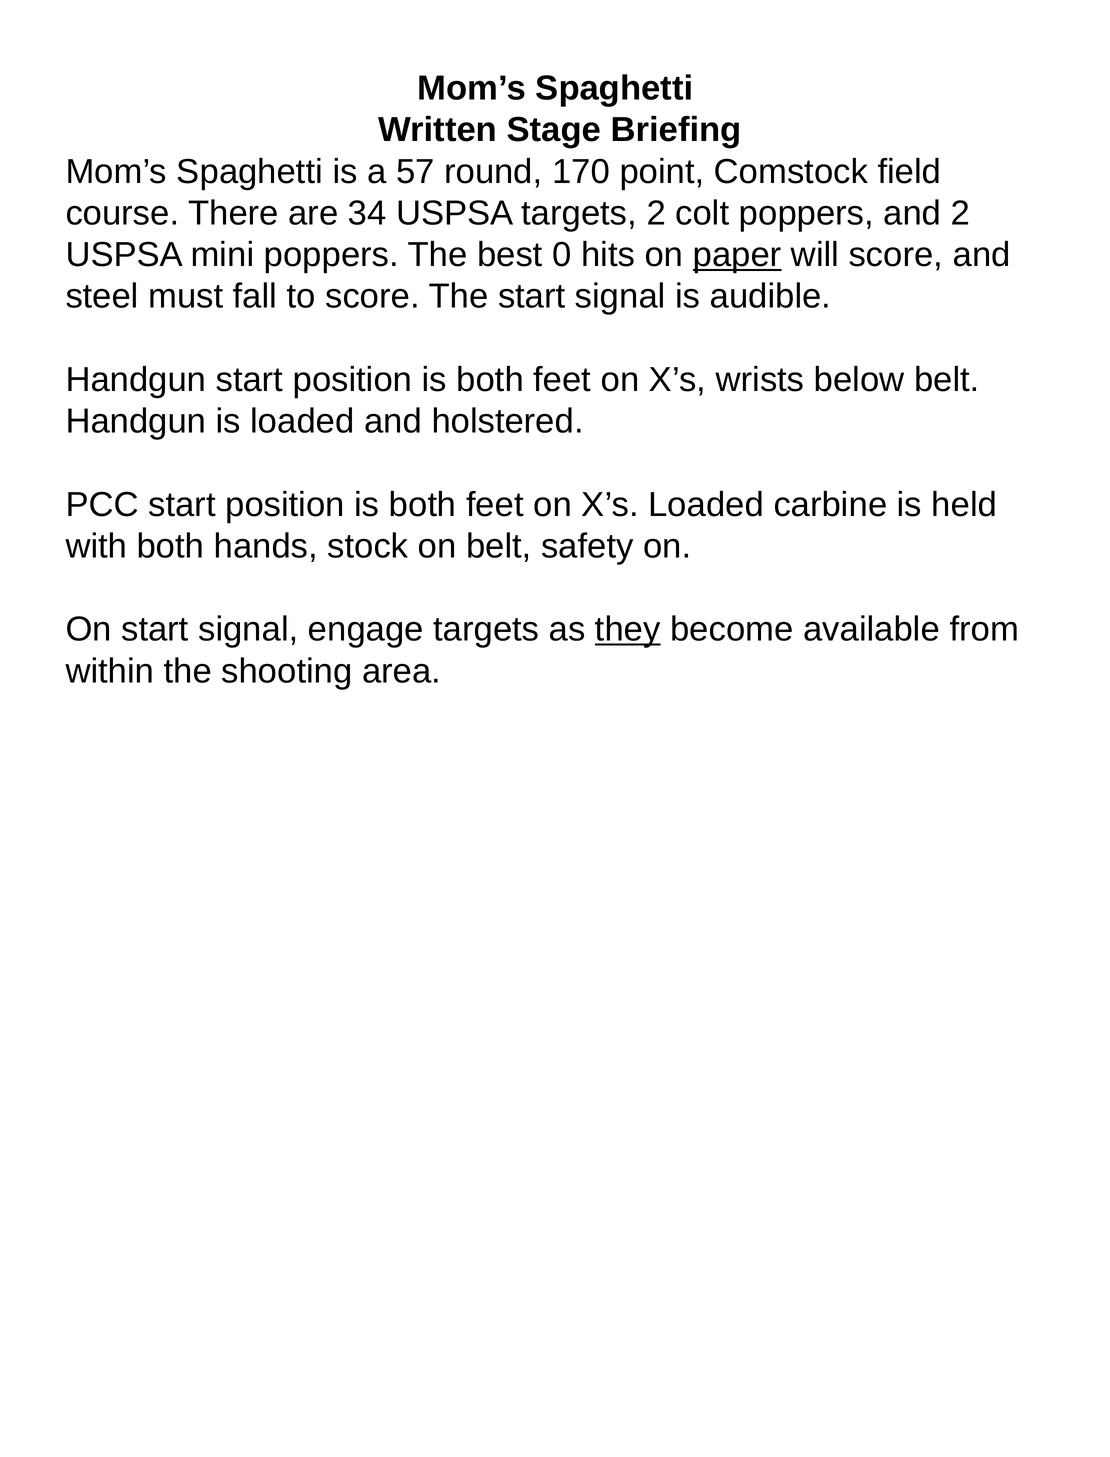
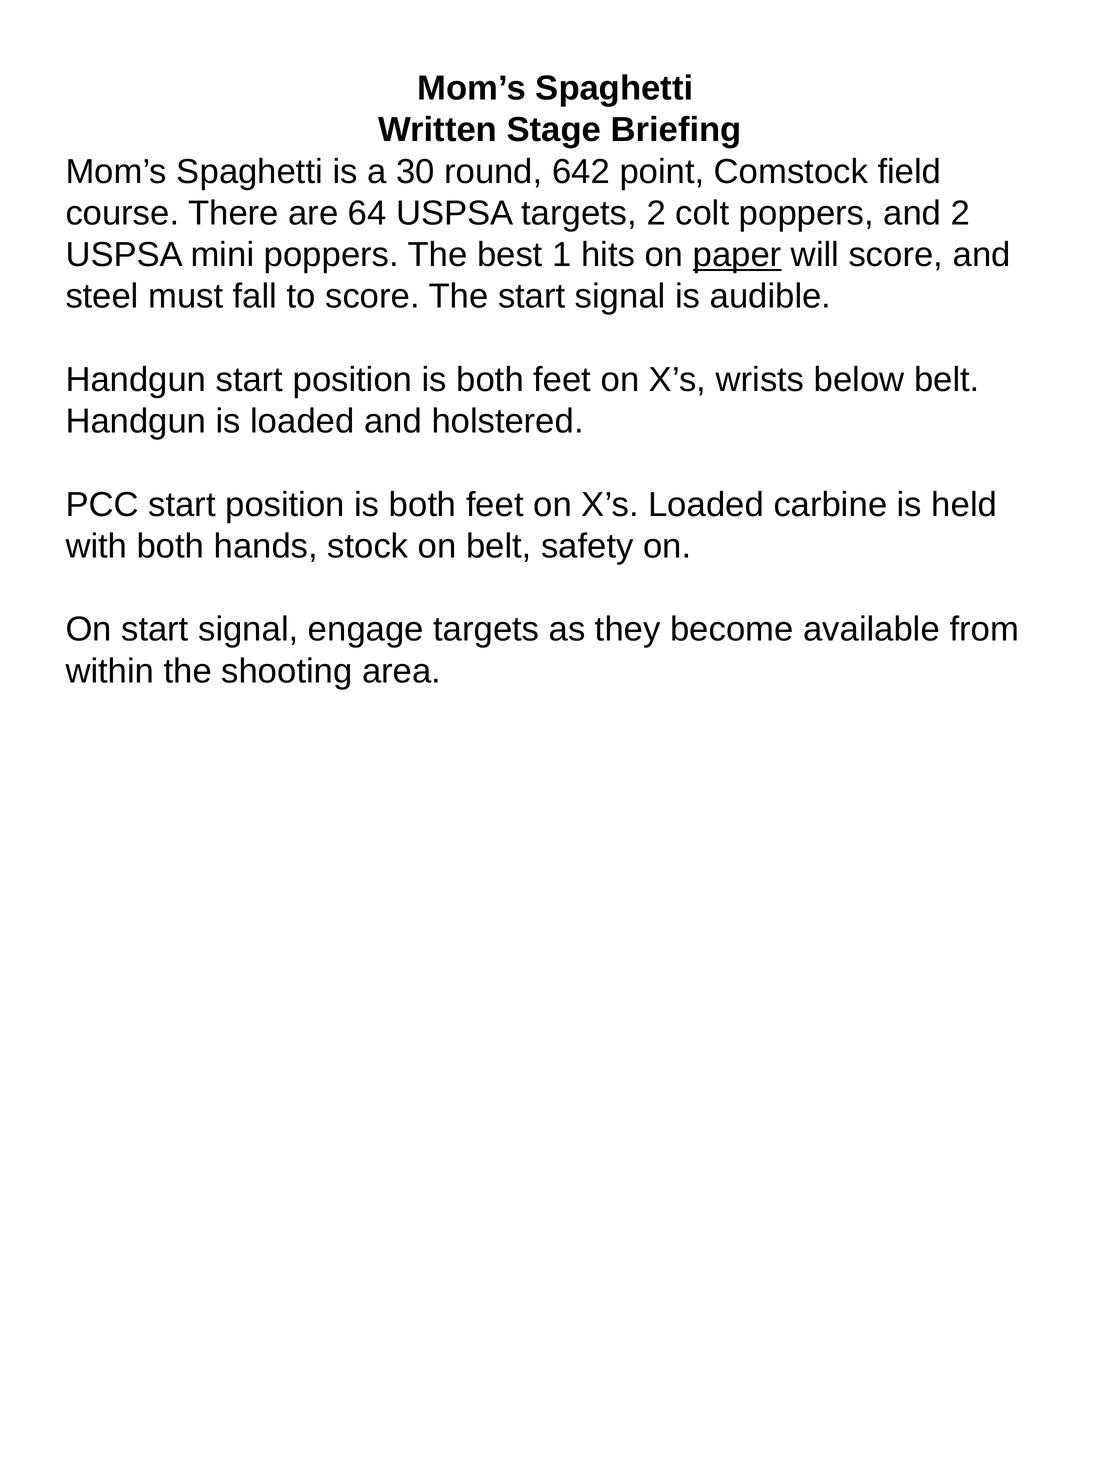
57: 57 -> 30 (415, 172)
170: 170 -> 642 (581, 172)
34: 34 -> 64 (367, 213)
0: 0 -> 1 (562, 255)
they underline: present -> none (628, 629)
